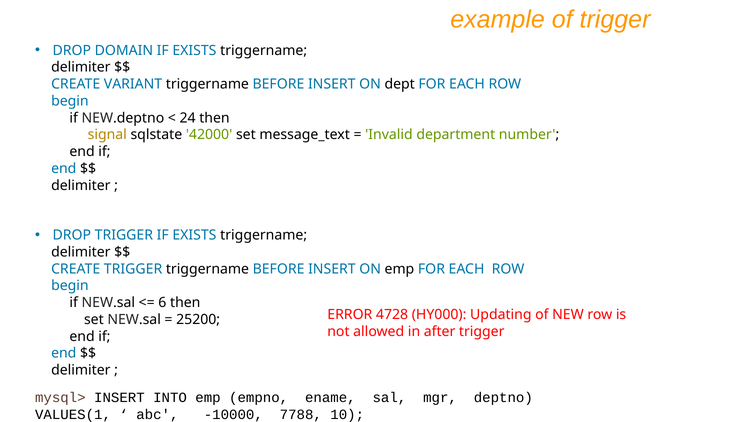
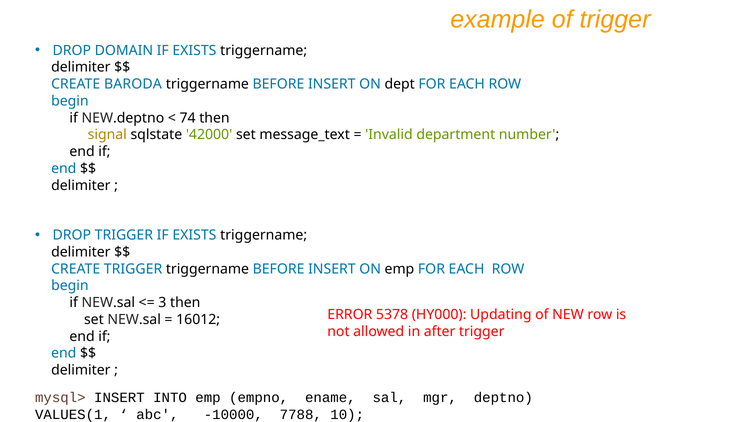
VARIANT: VARIANT -> BARODA (133, 84)
24: 24 -> 74 (188, 118)
6: 6 -> 3 (162, 303)
4728: 4728 -> 5378 (392, 315)
25200: 25200 -> 16012 (198, 319)
